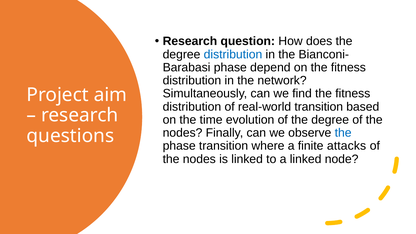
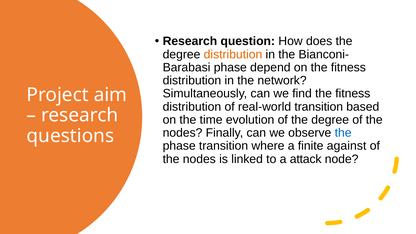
distribution colour: blue -> orange (233, 54)
attacks: attacks -> against (347, 146)
a linked: linked -> attack (306, 159)
